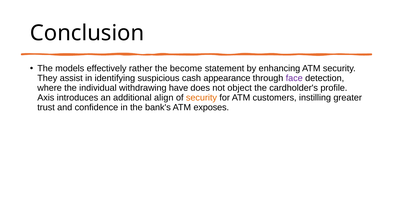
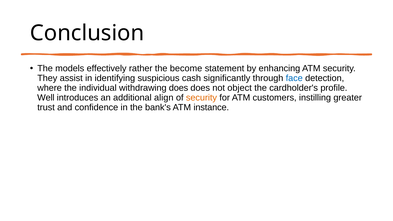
appearance: appearance -> significantly (227, 78)
face colour: purple -> blue (294, 78)
withdrawing have: have -> does (179, 88)
Axis: Axis -> Well (46, 98)
exposes: exposes -> instance (211, 107)
